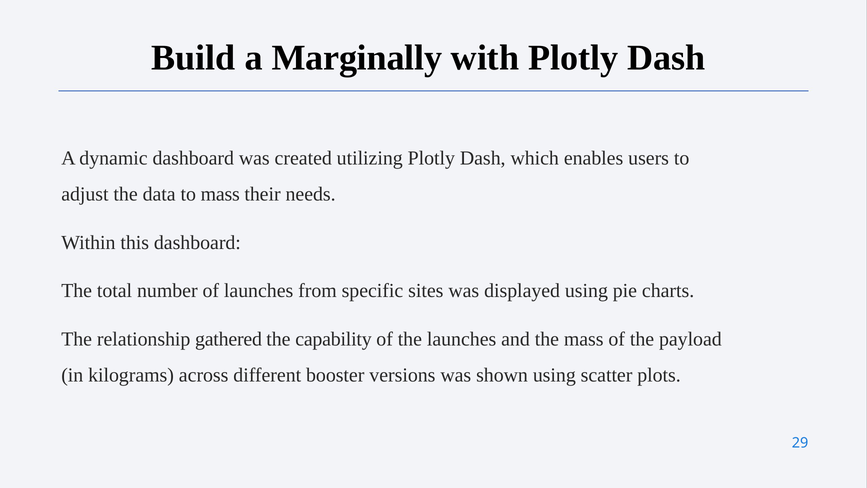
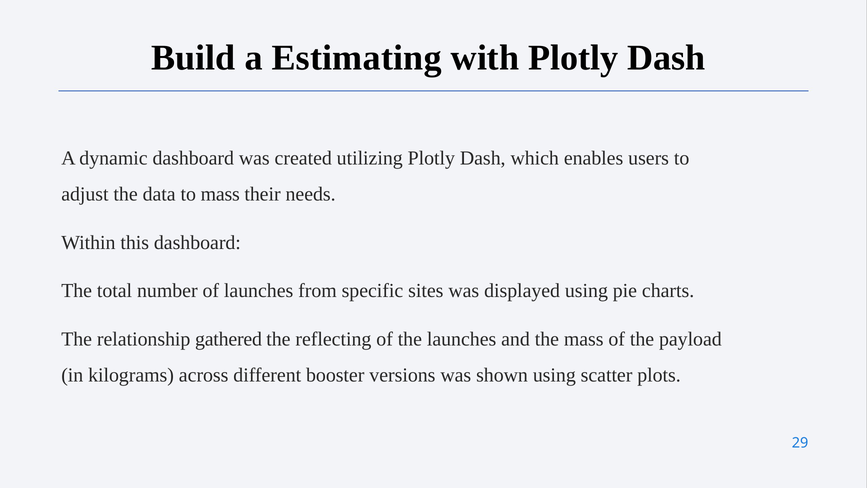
Marginally: Marginally -> Estimating (357, 58)
capability: capability -> reflecting (333, 339)
